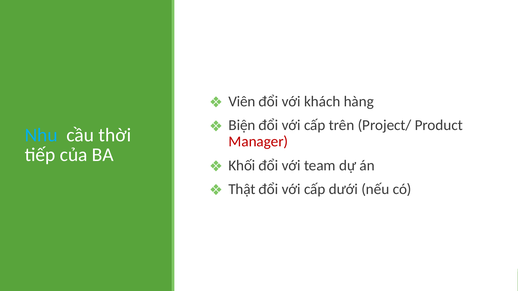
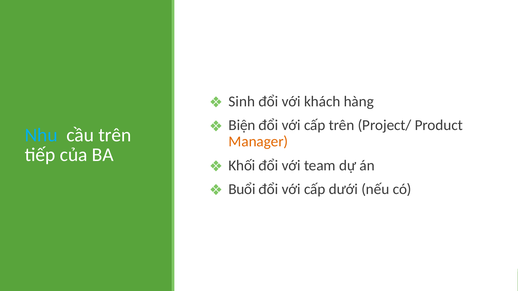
Viên: Viên -> Sinh (242, 102)
cầu thời: thời -> trên (115, 135)
Manager colour: red -> orange (258, 142)
Thật: Thật -> Buổi (242, 189)
